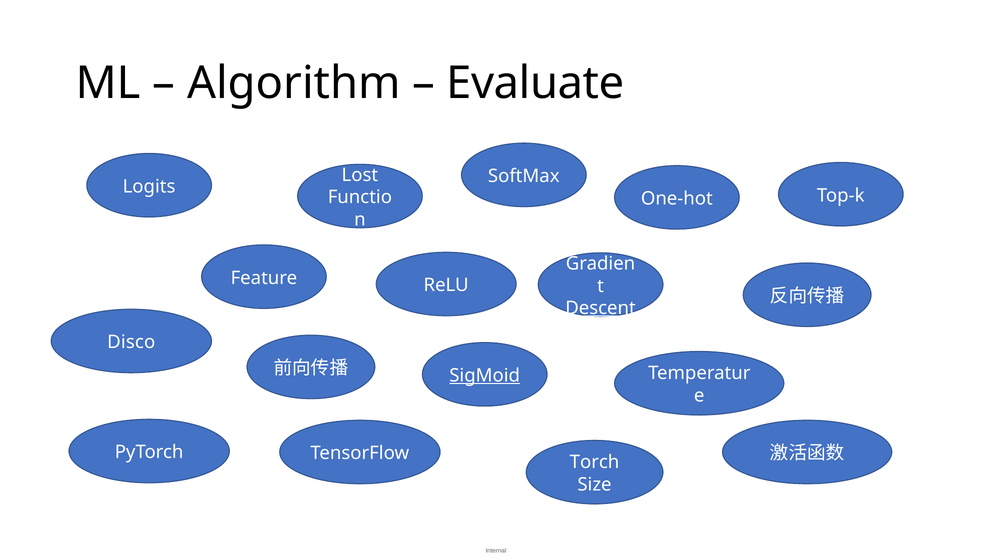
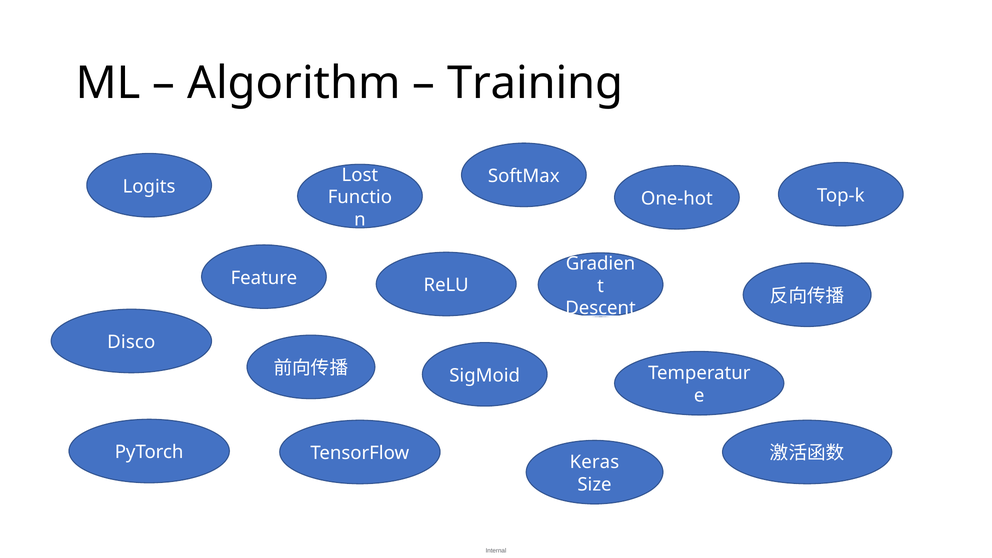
Evaluate: Evaluate -> Training (535, 83)
SigMoid underline: present -> none (485, 376)
Torch: Torch -> Keras (594, 462)
